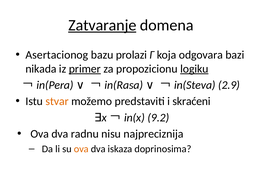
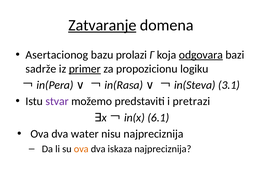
odgovara underline: none -> present (201, 55)
nikada: nikada -> sadrže (41, 69)
logiku underline: present -> none (194, 69)
2.9: 2.9 -> 3.1 (229, 85)
stvar colour: orange -> purple (57, 102)
skraćeni: skraćeni -> pretrazi (191, 102)
9.2: 9.2 -> 6.1 (158, 118)
radnu: radnu -> water (85, 134)
iskaza doprinosima: doprinosima -> najpreciznija (163, 149)
